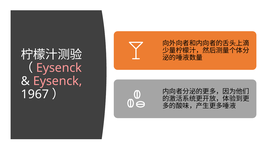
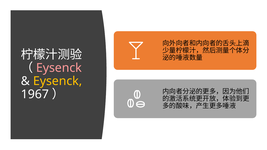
Eysenck colour: pink -> yellow (58, 81)
